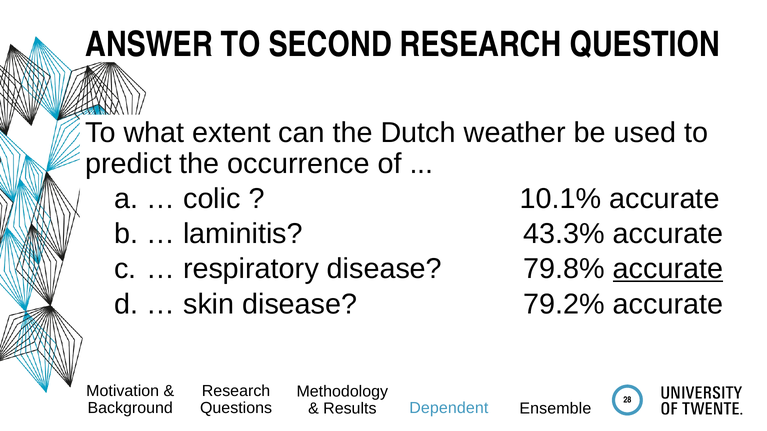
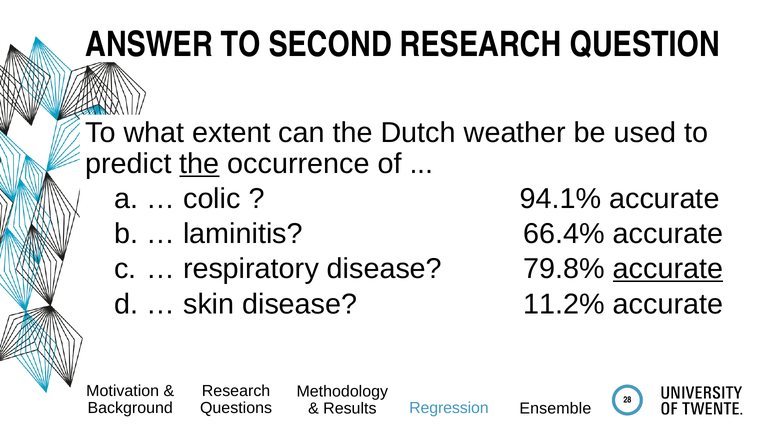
the underline: none -> present (199, 164)
10.1%: 10.1% -> 94.1% (561, 199)
43.3%: 43.3% -> 66.4% (564, 234)
79.2%: 79.2% -> 11.2% (564, 304)
Dependent: Dependent -> Regression (449, 409)
